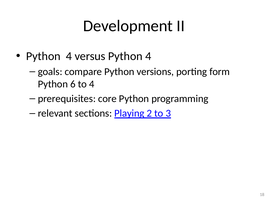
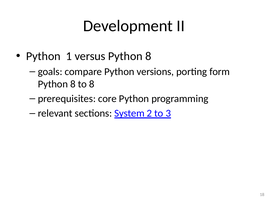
4: 4 -> 1 (69, 56)
versus Python 4: 4 -> 8 (148, 56)
6: 6 -> 8 (73, 84)
to 4: 4 -> 8 (92, 84)
Playing: Playing -> System (129, 113)
